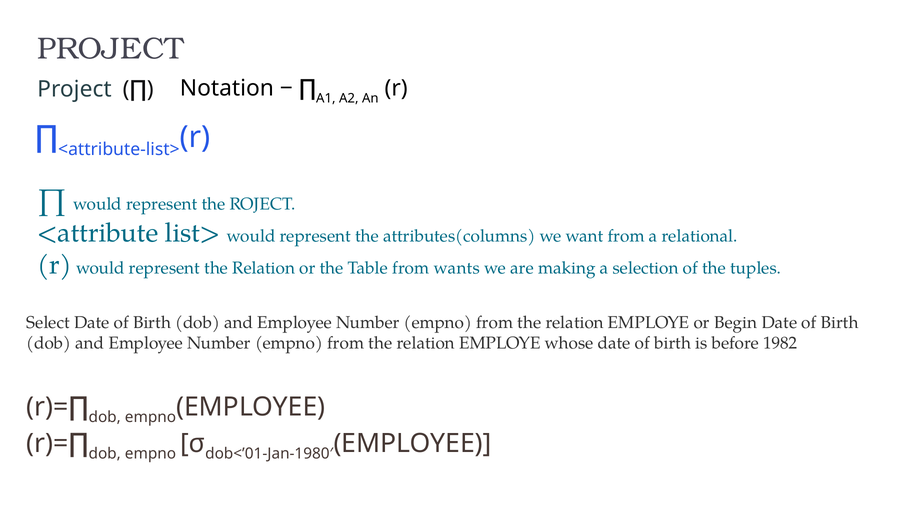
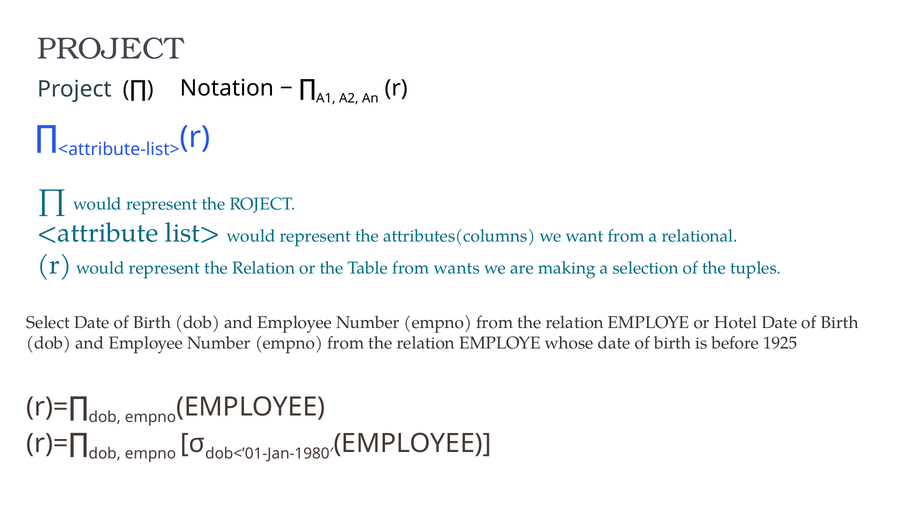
Begin: Begin -> Hotel (736, 323)
1982: 1982 -> 1925 (780, 343)
